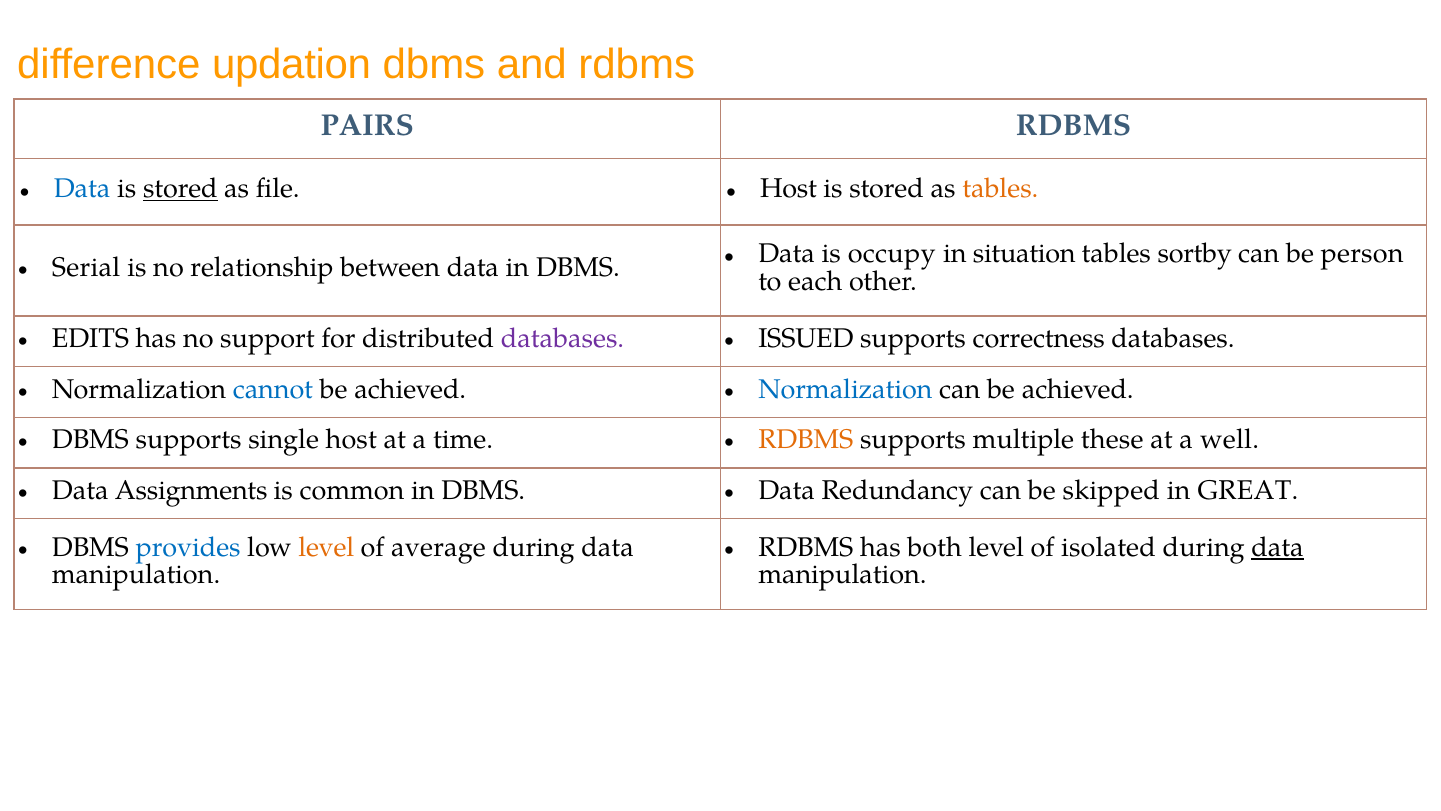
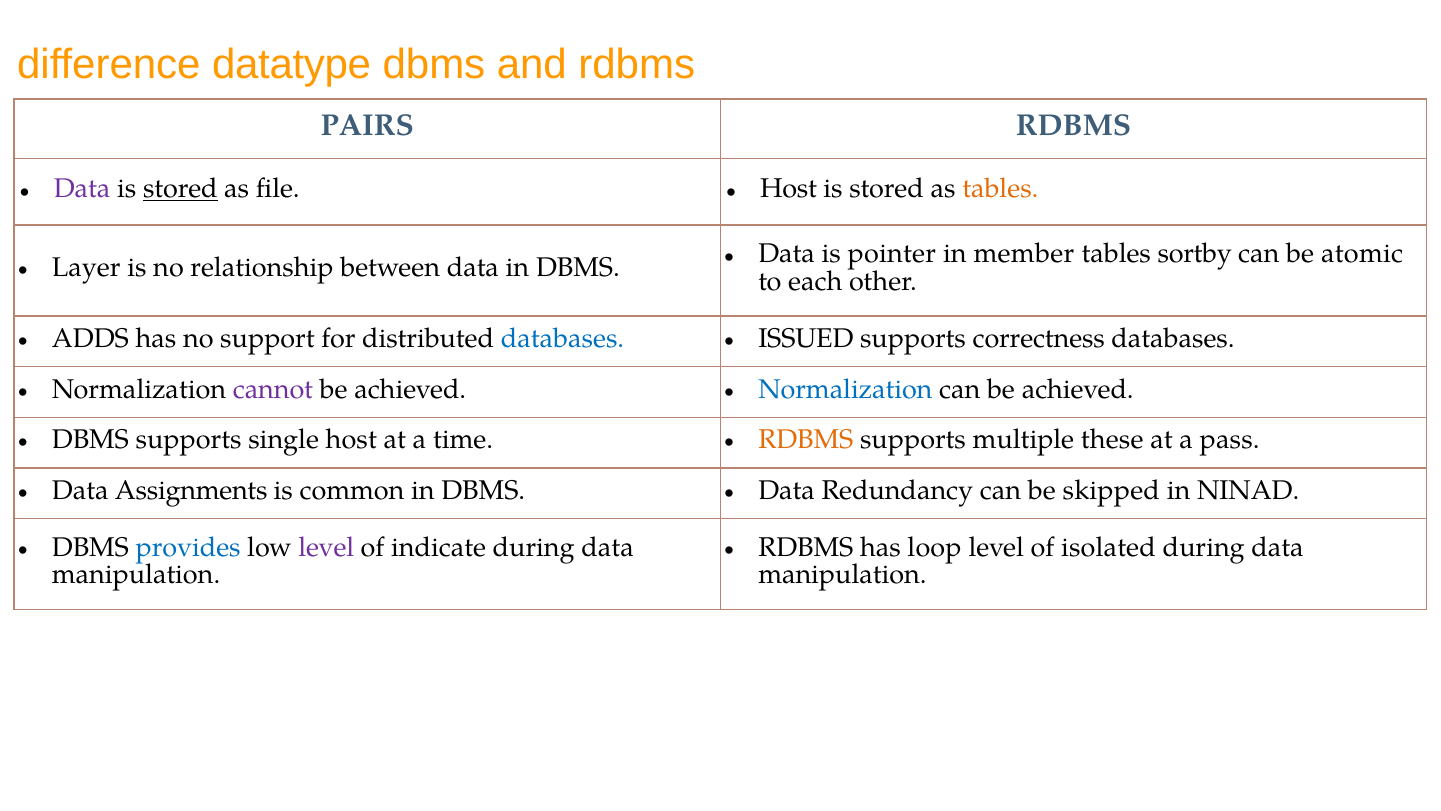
updation: updation -> datatype (292, 64)
Data colour: blue -> purple (82, 189)
occupy: occupy -> pointer (892, 254)
situation: situation -> member (1024, 254)
person: person -> atomic (1362, 254)
Serial: Serial -> Layer (86, 267)
EDITS: EDITS -> ADDS (90, 338)
databases colour: purple -> blue (563, 338)
cannot colour: blue -> purple (273, 389)
well: well -> pass (1230, 439)
GREAT: GREAT -> NINAD (1248, 490)
level colour: orange -> purple (326, 547)
average: average -> indicate (439, 547)
both: both -> loop (935, 547)
data underline: present -> none (1278, 547)
